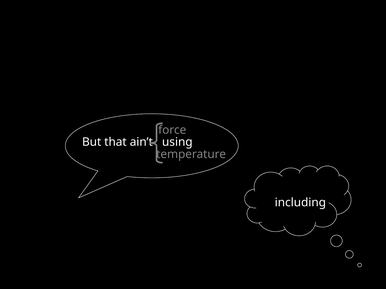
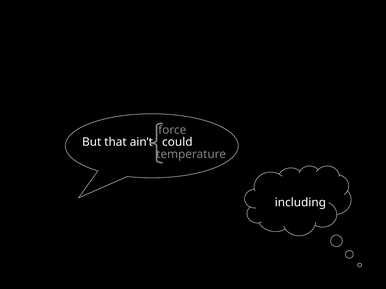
using: using -> could (177, 142)
